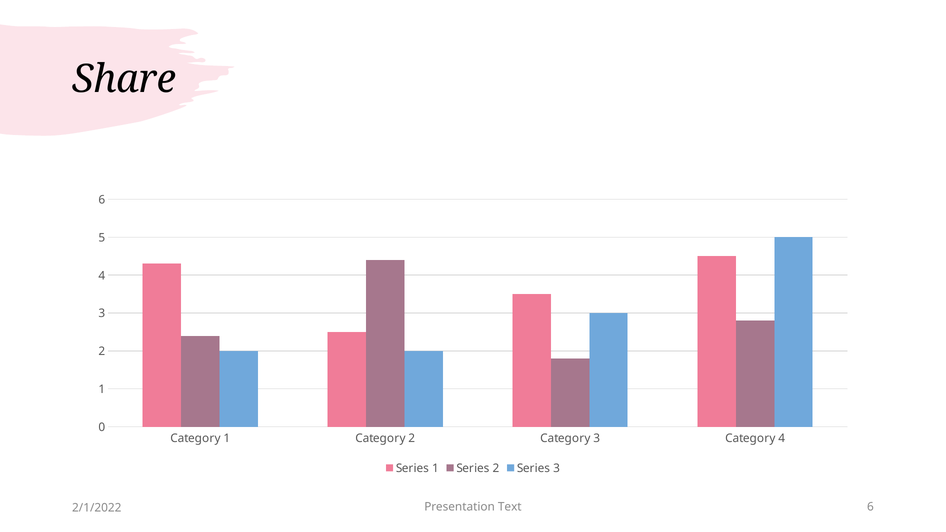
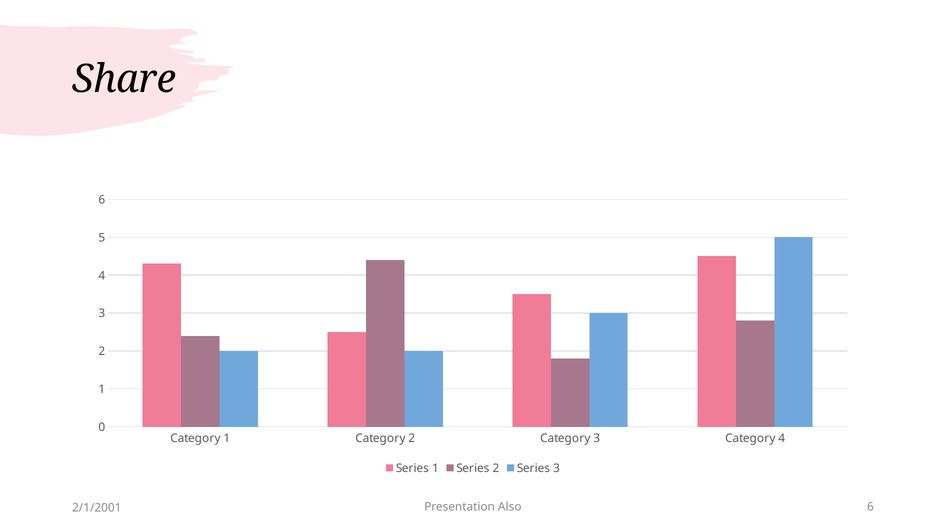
Text: Text -> Also (510, 507)
2/1/2022: 2/1/2022 -> 2/1/2001 (97, 508)
